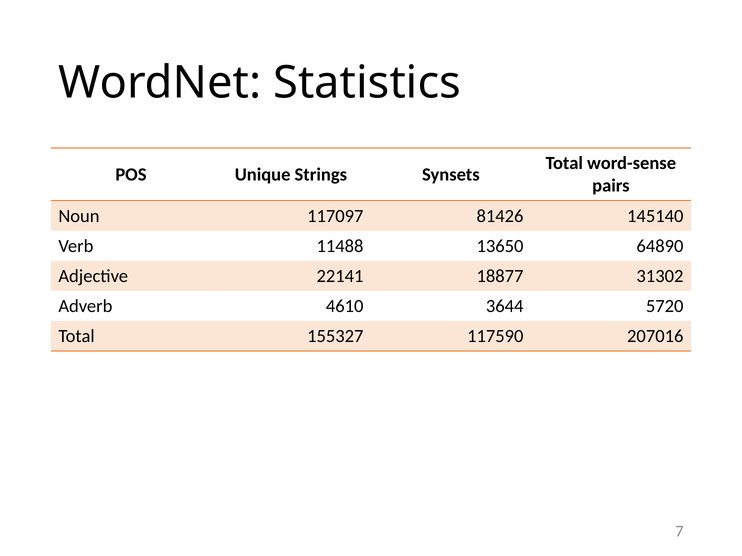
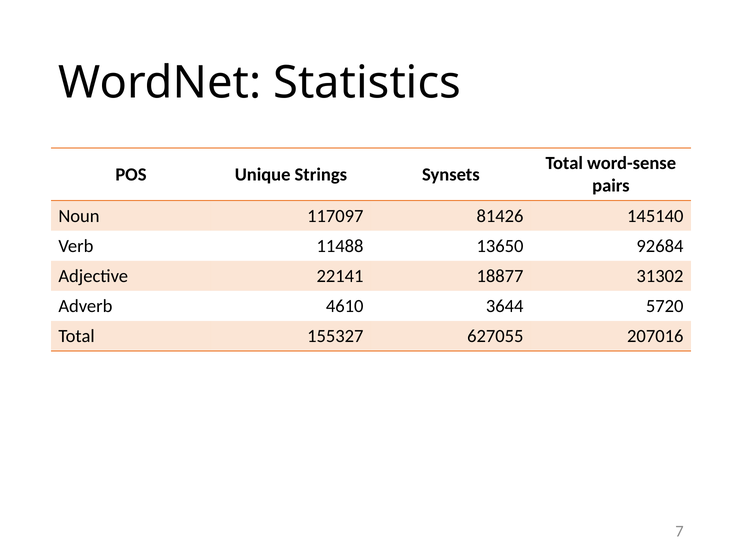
64890: 64890 -> 92684 (660, 246)
117590: 117590 -> 627055 (495, 336)
